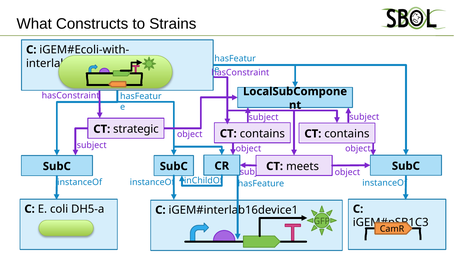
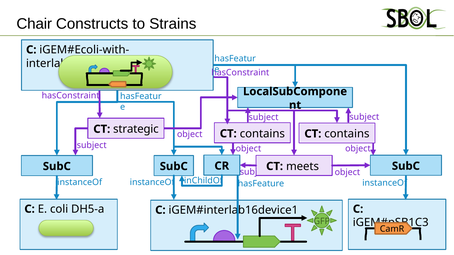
What: What -> Chair (34, 24)
